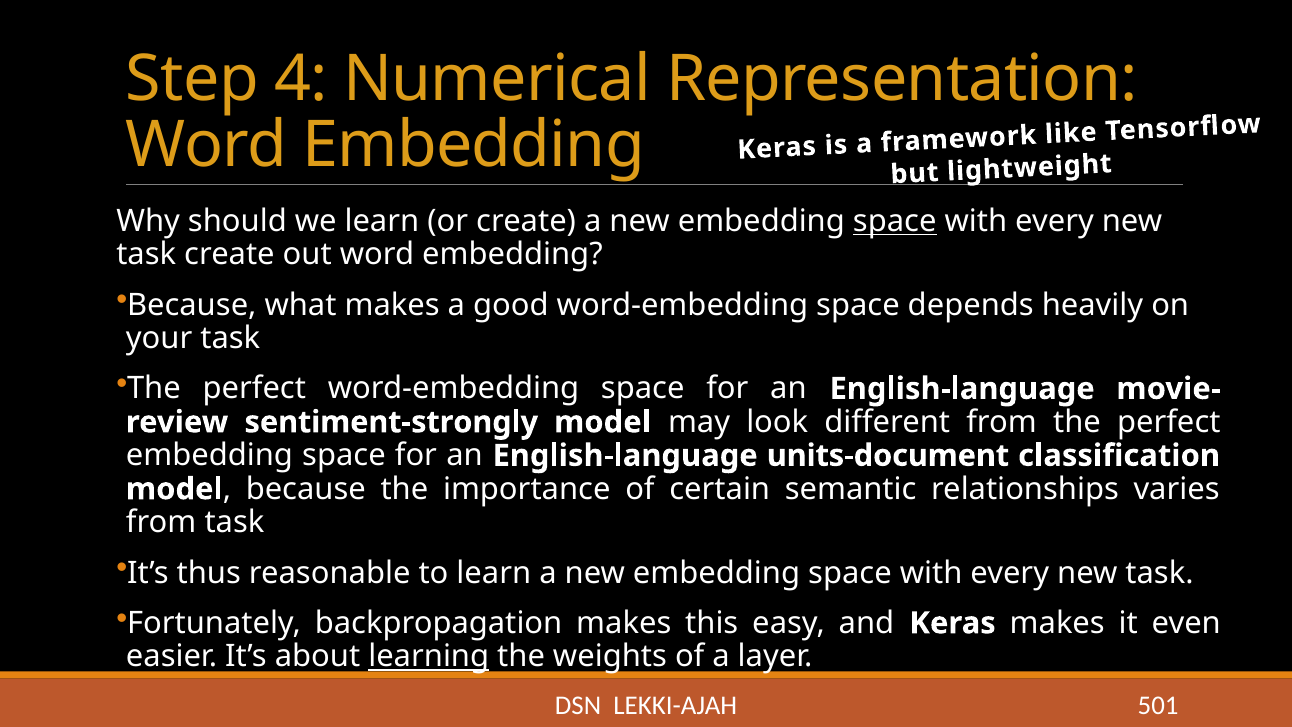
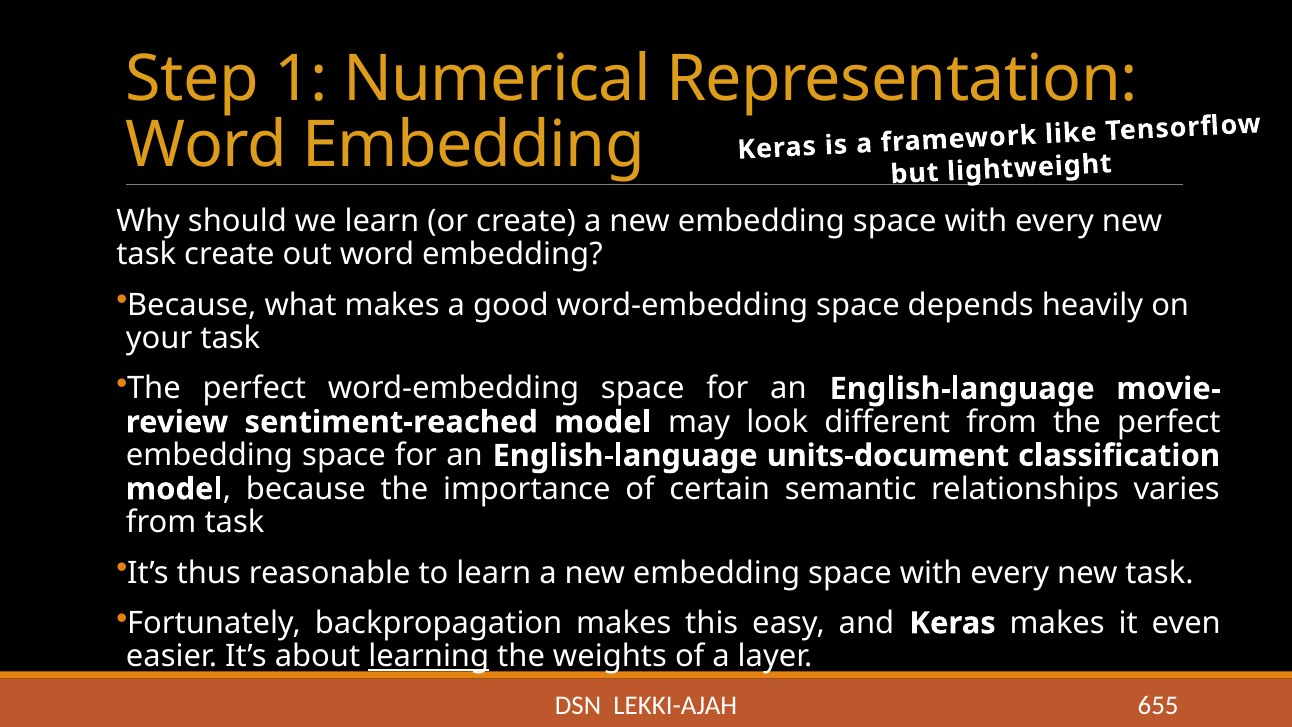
4: 4 -> 1 (301, 79)
space underline: present -> none (895, 221)
sentiment-strongly: sentiment-strongly -> sentiment-reached (391, 422)
501: 501 -> 655 (1158, 705)
